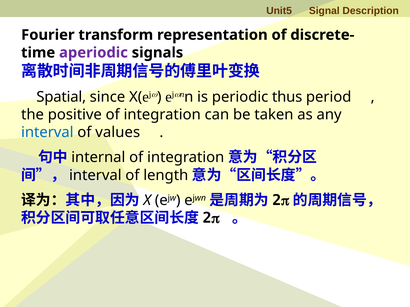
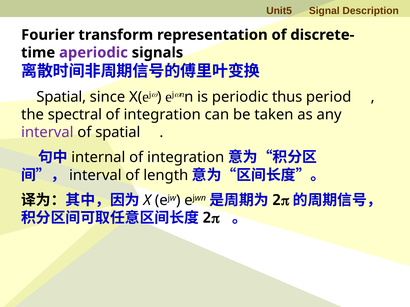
positive: positive -> spectral (75, 115)
interval colour: blue -> purple (47, 133)
of values: values -> spatial (118, 133)
